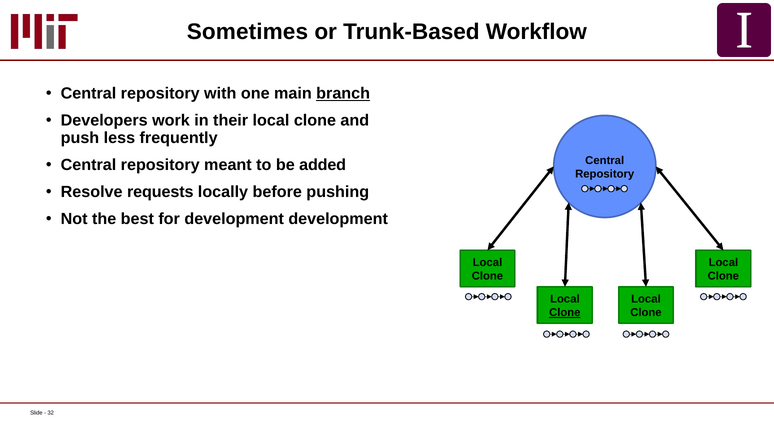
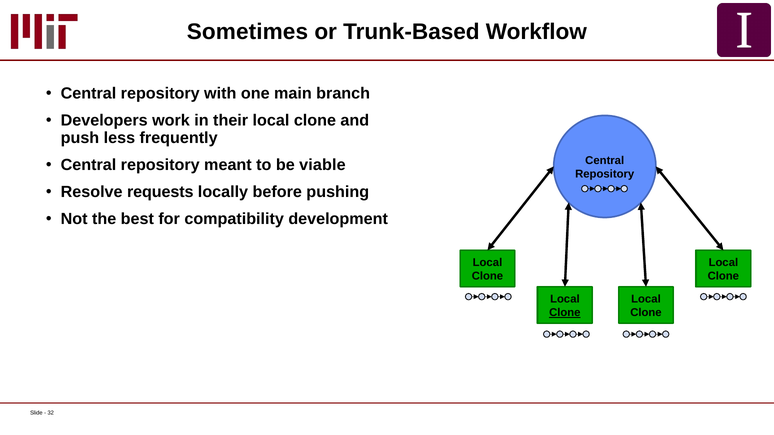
branch underline: present -> none (343, 94)
added: added -> viable (322, 165)
for development: development -> compatibility (234, 219)
